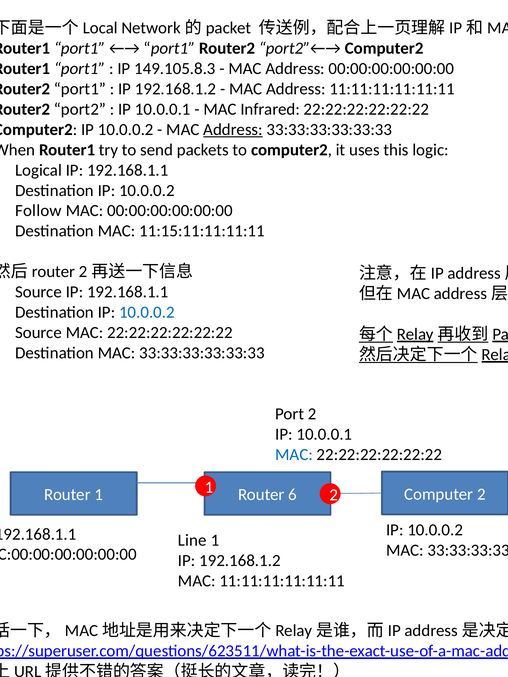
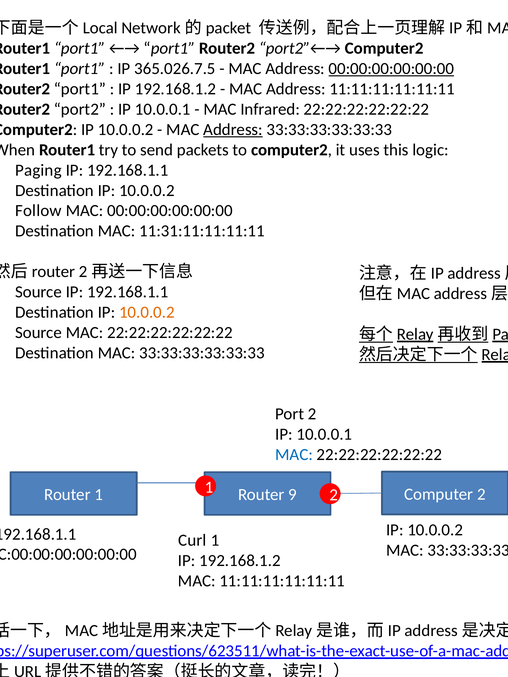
149.105.8.3: 149.105.8.3 -> 365.026.7.5 (175, 69)
00:00:00:00:00:00 underline: none -> present (391, 69)
Logical: Logical -> Paging (38, 170)
11:15:11:11:11:11: 11:15:11:11:11:11 -> 11:31:11:11:11:11 (202, 231)
10.0.0.2 colour: blue -> orange (147, 312)
6: 6 -> 9 (293, 495)
Line: Line -> Curl (192, 540)
